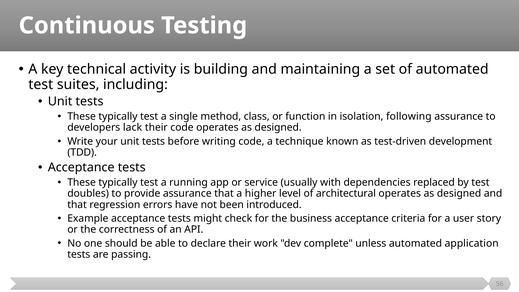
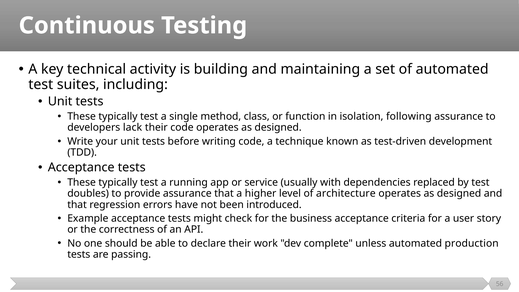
architectural: architectural -> architecture (346, 193)
application: application -> production (472, 243)
